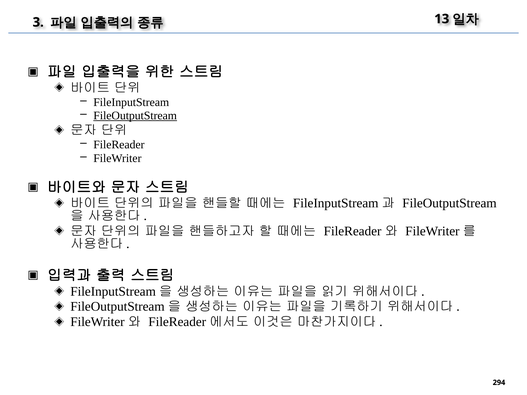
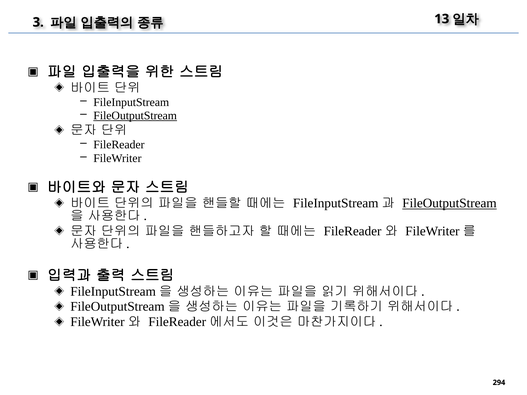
FileOutputStream underline: none -> present (449, 203)
